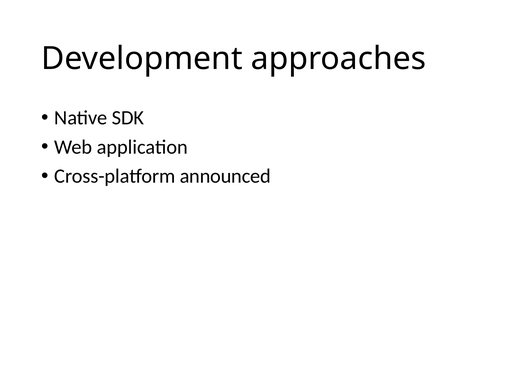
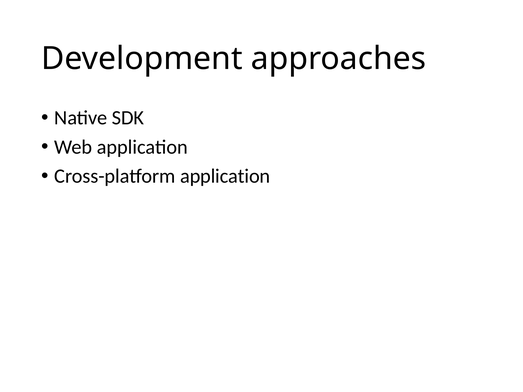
Cross-platform announced: announced -> application (225, 176)
